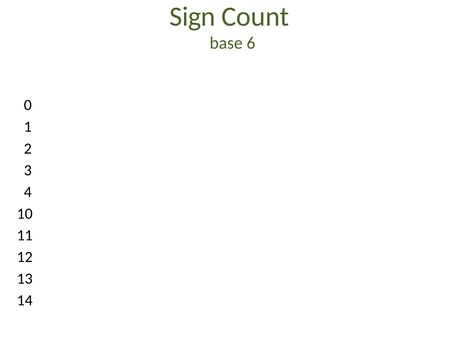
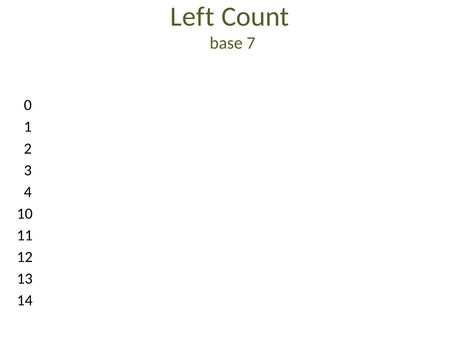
Sign: Sign -> Left (192, 17)
6: 6 -> 7 (251, 43)
